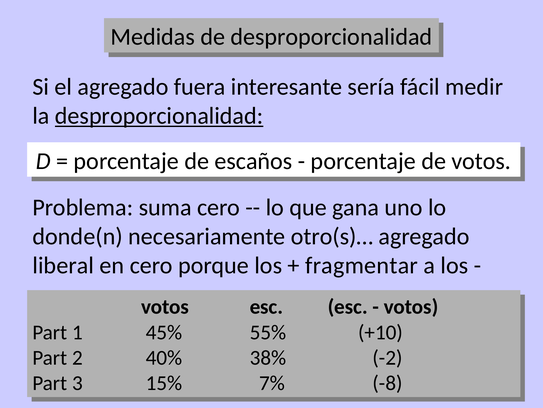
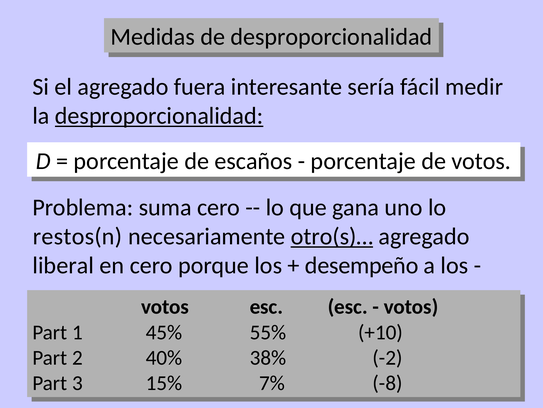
donde(n: donde(n -> restos(n (78, 236)
otro(s)… underline: none -> present (332, 236)
fragmentar: fragmentar -> desempeño (362, 265)
